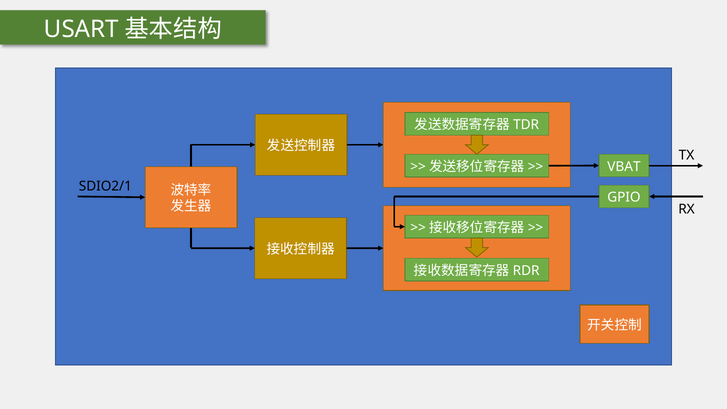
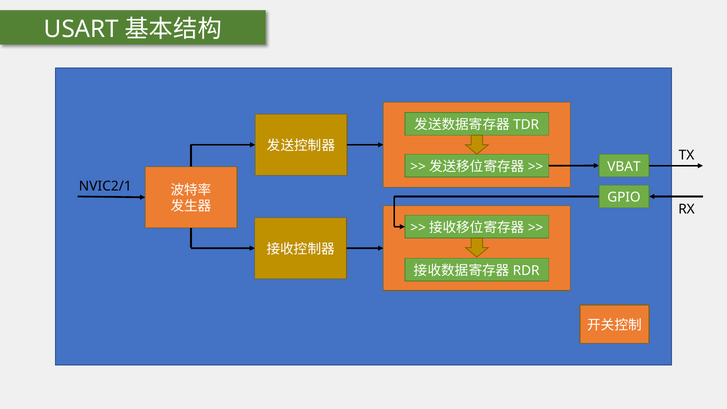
SDIO2/1: SDIO2/1 -> NVIC2/1 (105, 186)
